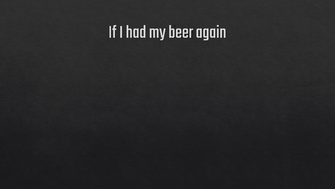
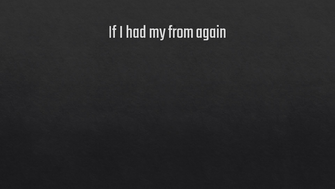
beer: beer -> from (181, 31)
